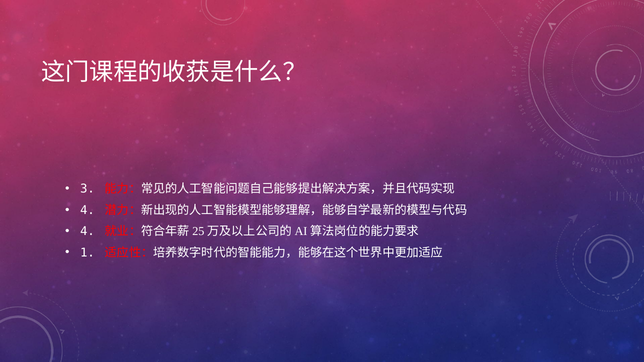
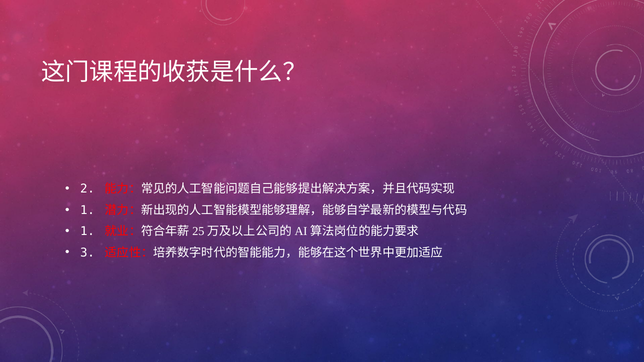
3: 3 -> 2 (87, 189)
4: 4 -> 1 (87, 210)
4: 4 -> 1 (87, 232)
1: 1 -> 3 (87, 253)
